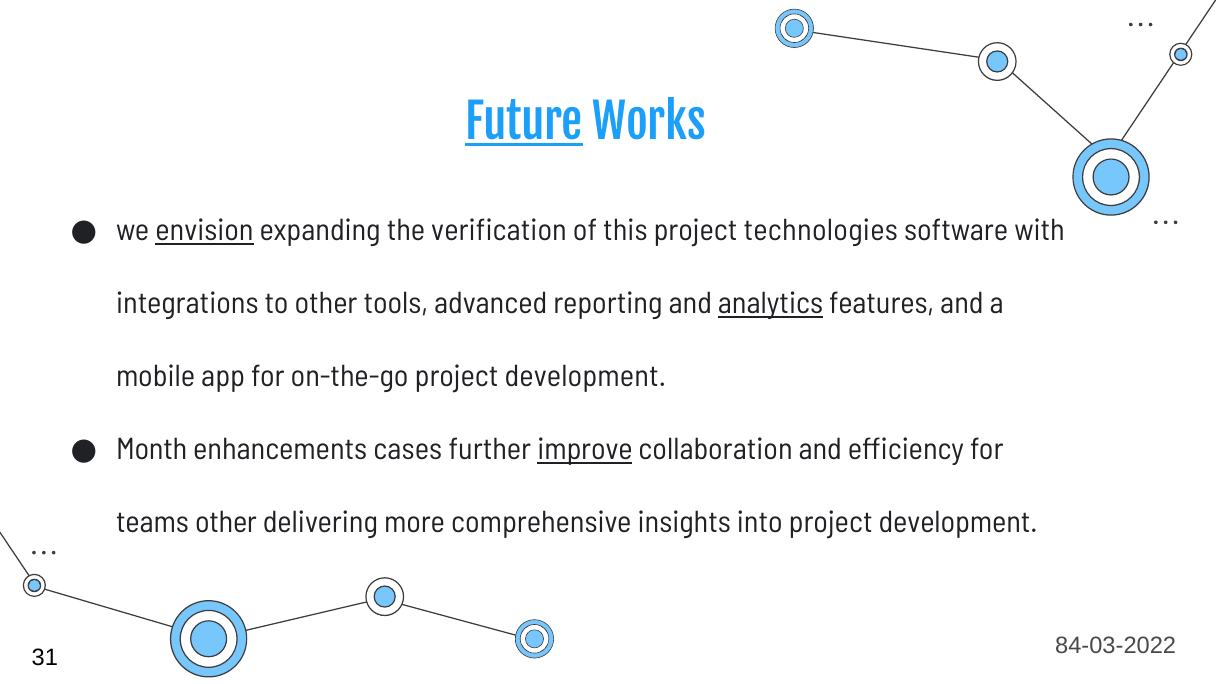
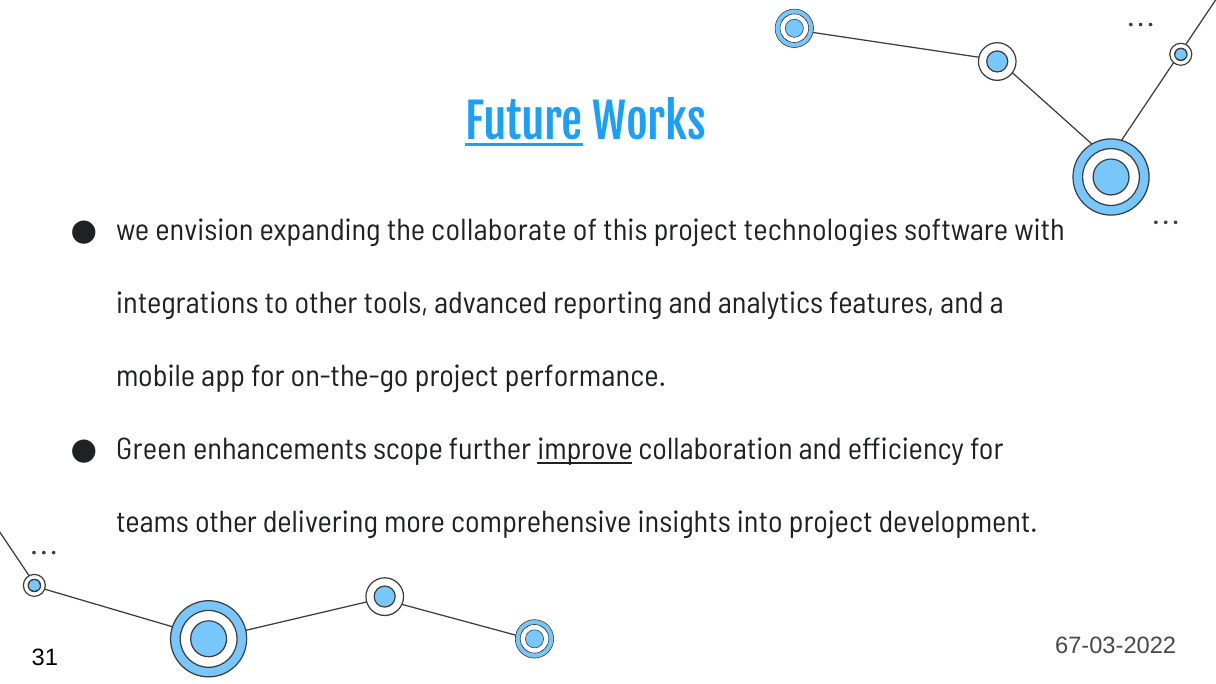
envision underline: present -> none (204, 231)
verification: verification -> collaborate (499, 231)
analytics underline: present -> none (771, 304)
on-the-go project development: development -> performance (585, 377)
Month: Month -> Green (151, 450)
cases: cases -> scope (408, 450)
84-03-2022: 84-03-2022 -> 67-03-2022 (1116, 646)
